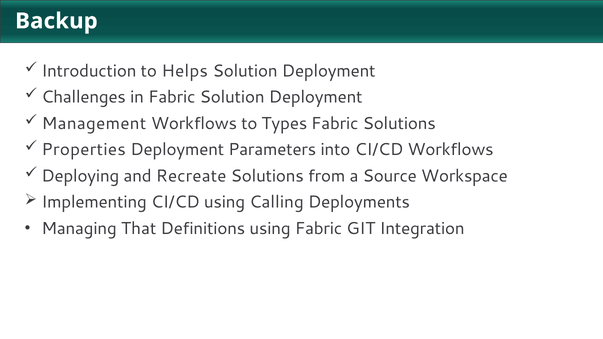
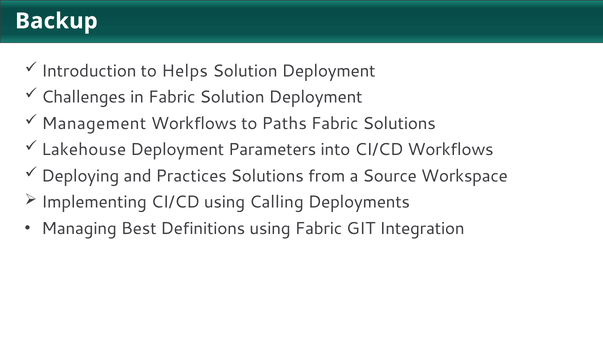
Types: Types -> Paths (284, 124)
Properties: Properties -> Lakehouse (84, 150)
Recreate: Recreate -> Practices (191, 176)
That: That -> Best (139, 229)
